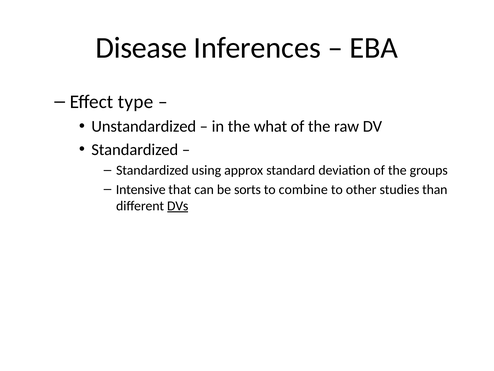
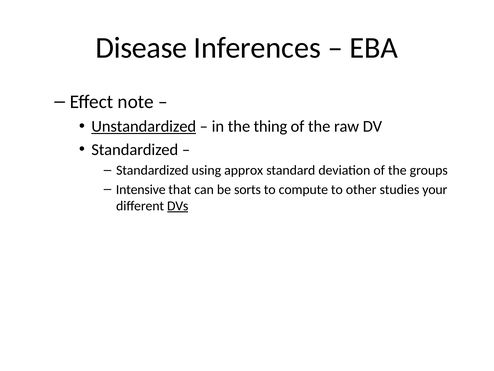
type: type -> note (136, 102)
Unstandardized underline: none -> present (144, 126)
what: what -> thing (270, 126)
combine: combine -> compute (303, 189)
than: than -> your (435, 189)
